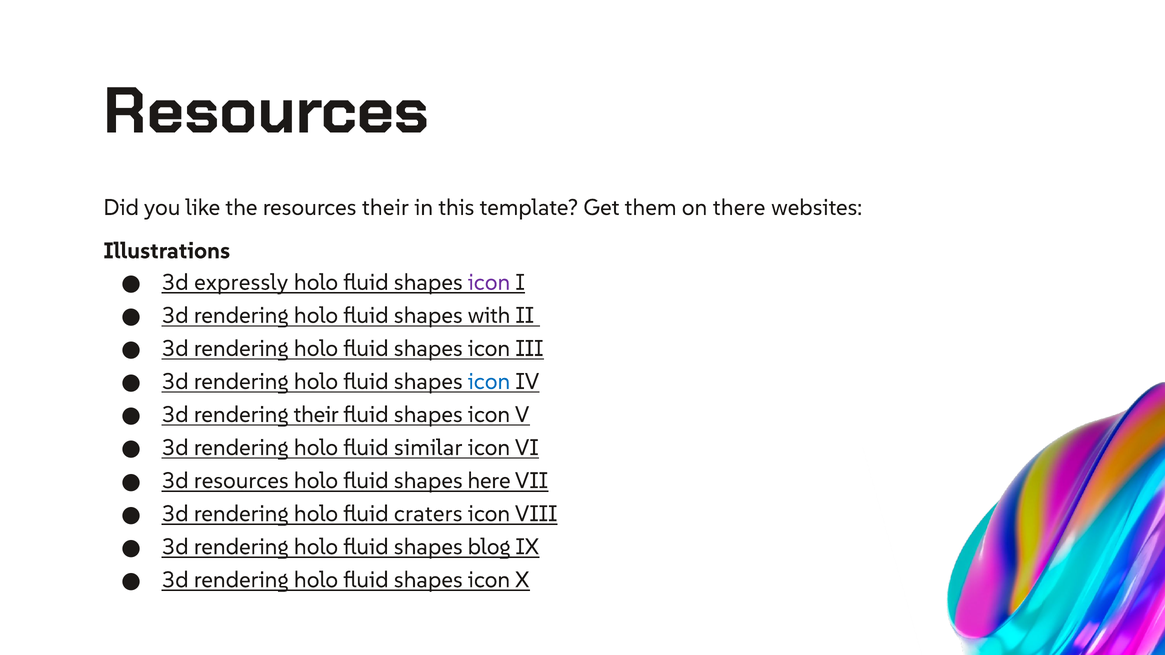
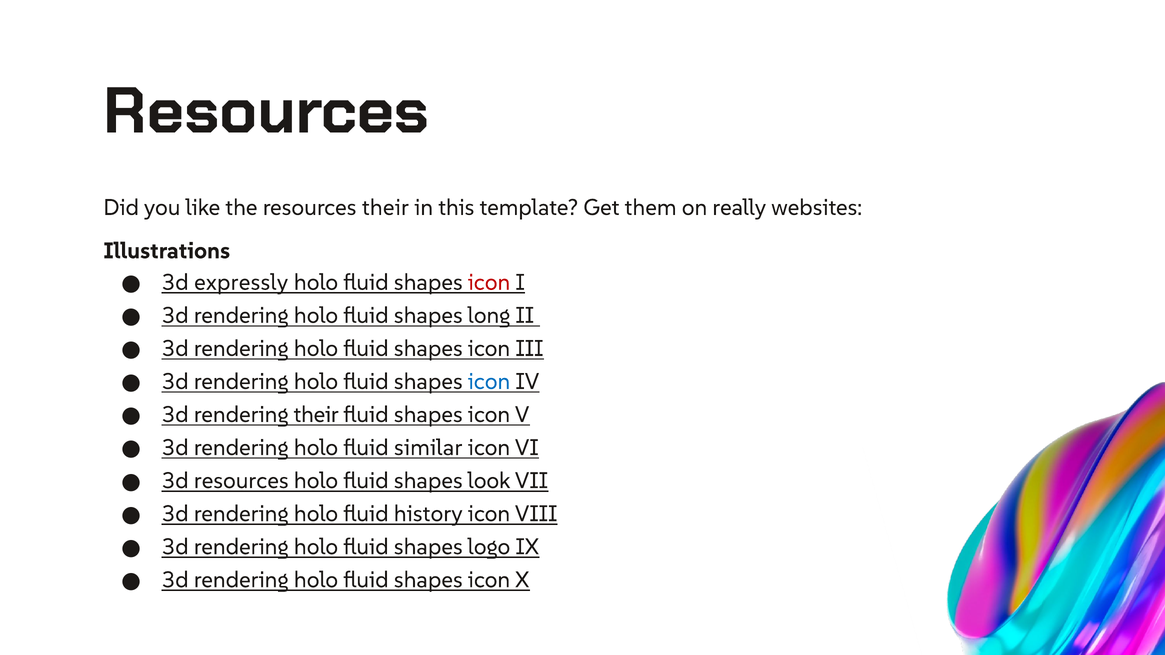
there: there -> really (739, 208)
icon colour: purple -> red (489, 282)
with: with -> long (489, 316)
here: here -> look (489, 481)
craters: craters -> history (428, 514)
blog: blog -> logo (489, 547)
